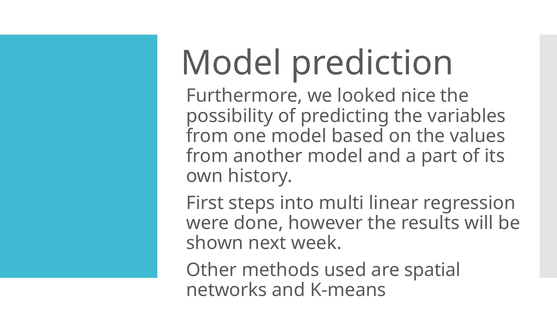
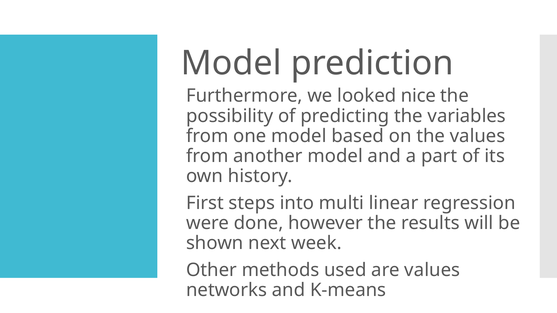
are spatial: spatial -> values (432, 270)
